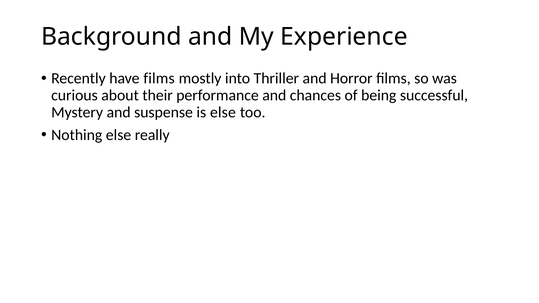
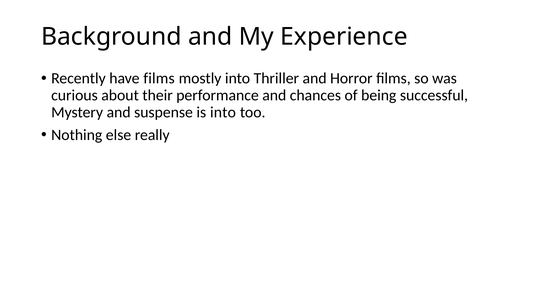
is else: else -> into (223, 112)
